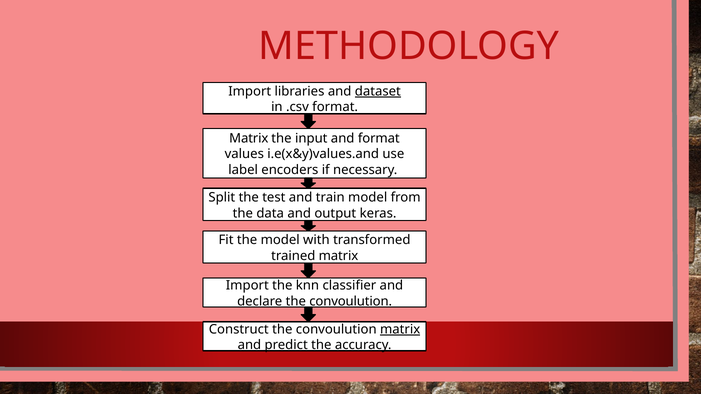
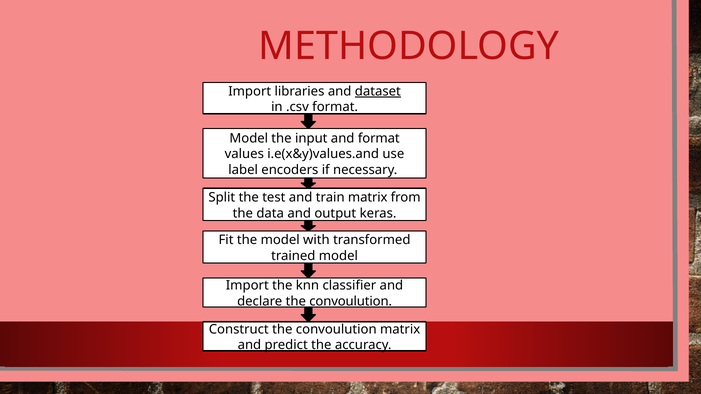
Matrix: Matrix -> Model (249, 138)
train model: model -> matrix (368, 198)
trained matrix: matrix -> model (338, 256)
matrix underline: present -> none (400, 330)
